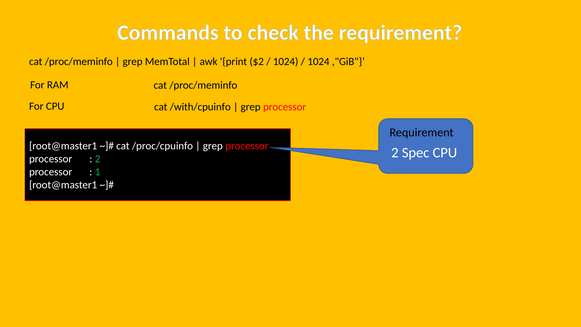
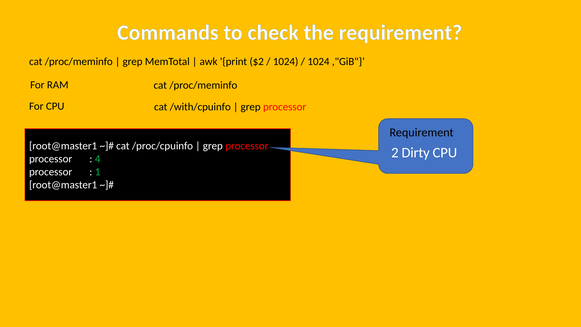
Spec: Spec -> Dirty (416, 153)
2: 2 -> 4 (98, 159)
